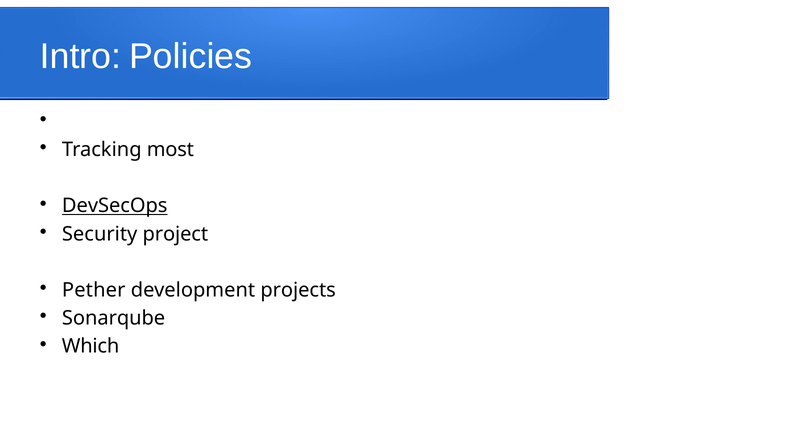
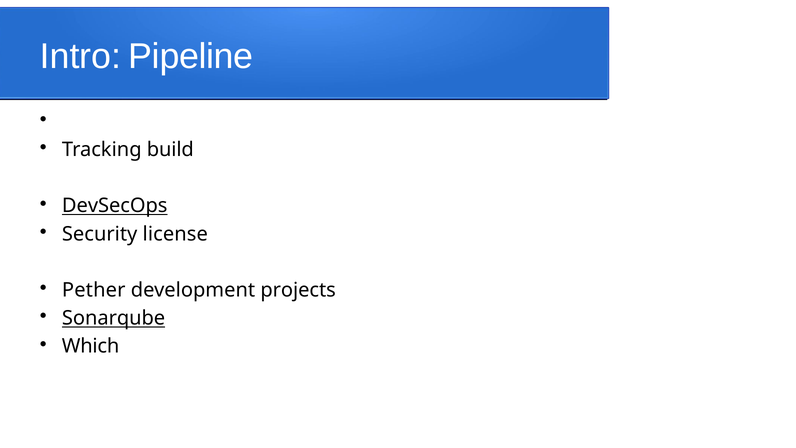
Policies: Policies -> Pipeline (191, 56)
most: most -> build (170, 150)
project: project -> license (175, 234)
Sonarqube underline: none -> present (114, 318)
